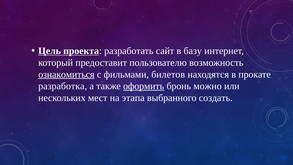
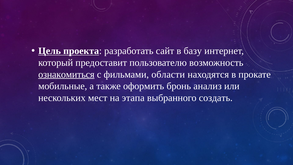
билетов: билетов -> области (168, 74)
разработка: разработка -> мобильные (63, 86)
оформить underline: present -> none (144, 86)
можно: можно -> анализ (208, 86)
